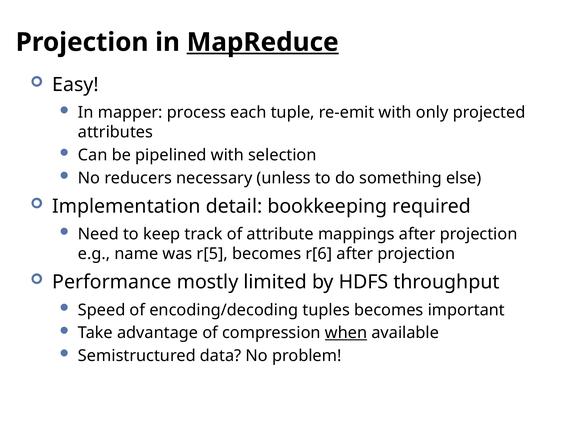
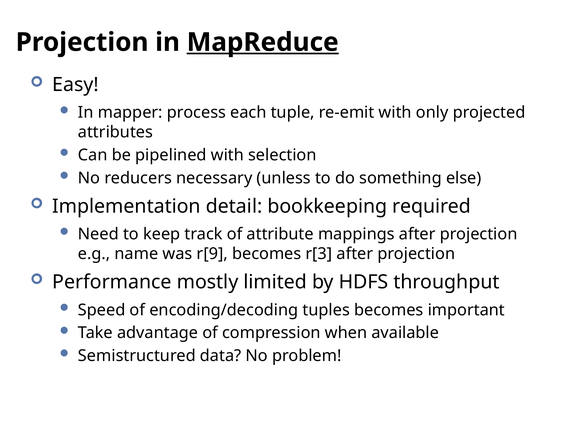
r[5: r[5 -> r[9 (212, 253)
r[6: r[6 -> r[3 (319, 253)
when underline: present -> none (346, 332)
